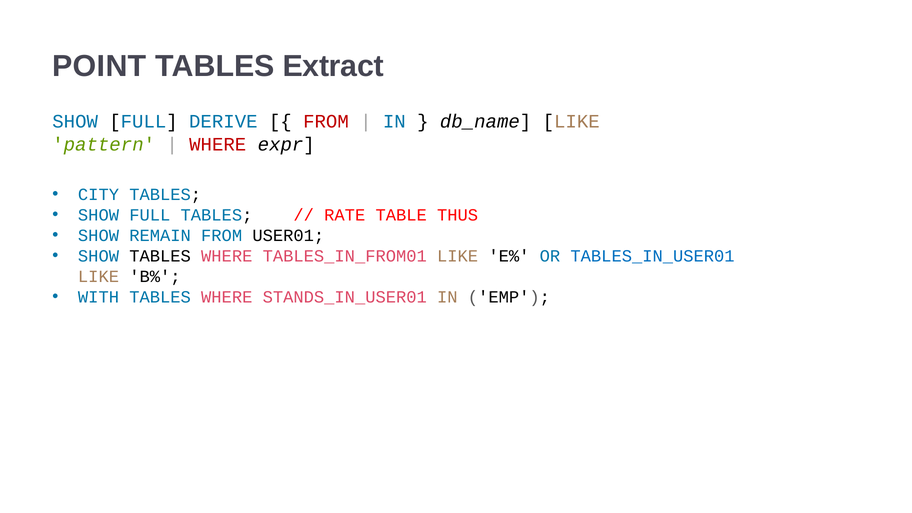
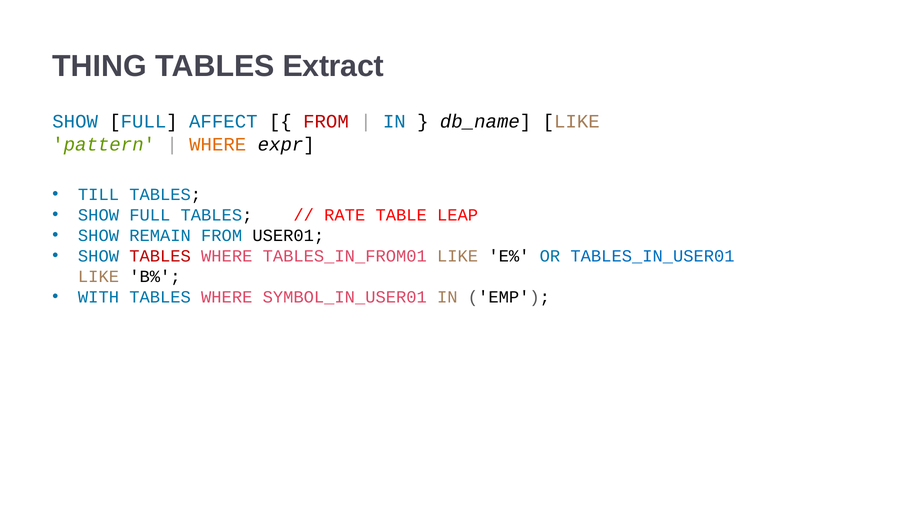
POINT: POINT -> THING (100, 66)
DERIVE: DERIVE -> AFFECT (223, 122)
WHERE colour: red -> orange (218, 144)
CITY: CITY -> TILL (99, 194)
THUS: THUS -> LEAP (458, 215)
TABLES colour: black -> red (160, 256)
STANDS_IN_USER01: STANDS_IN_USER01 -> SYMBOL_IN_USER01 (345, 297)
